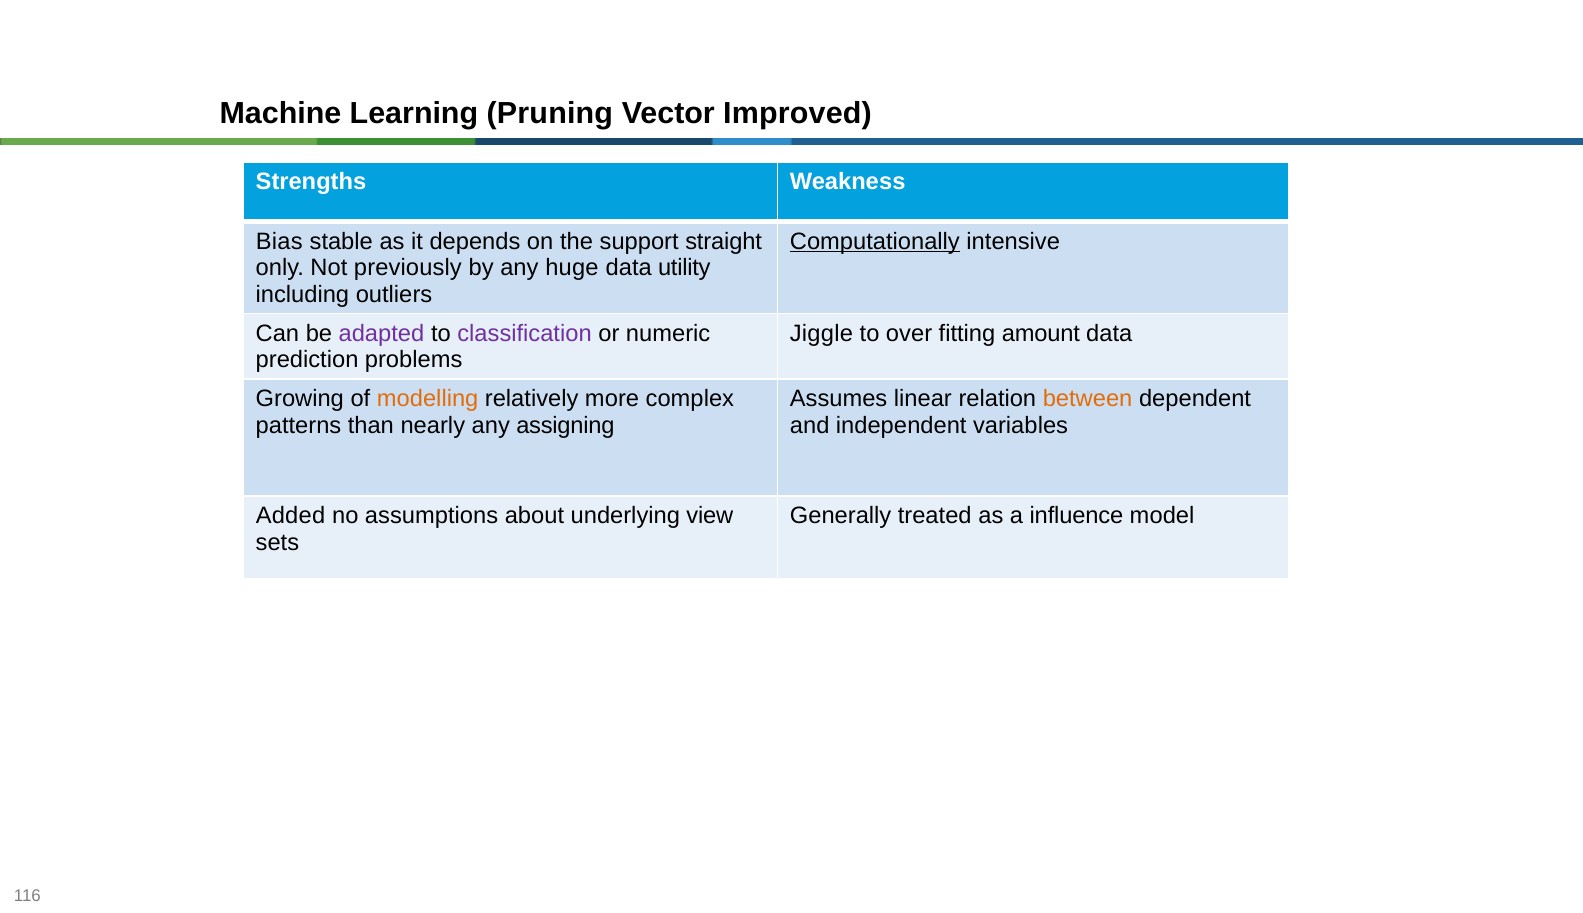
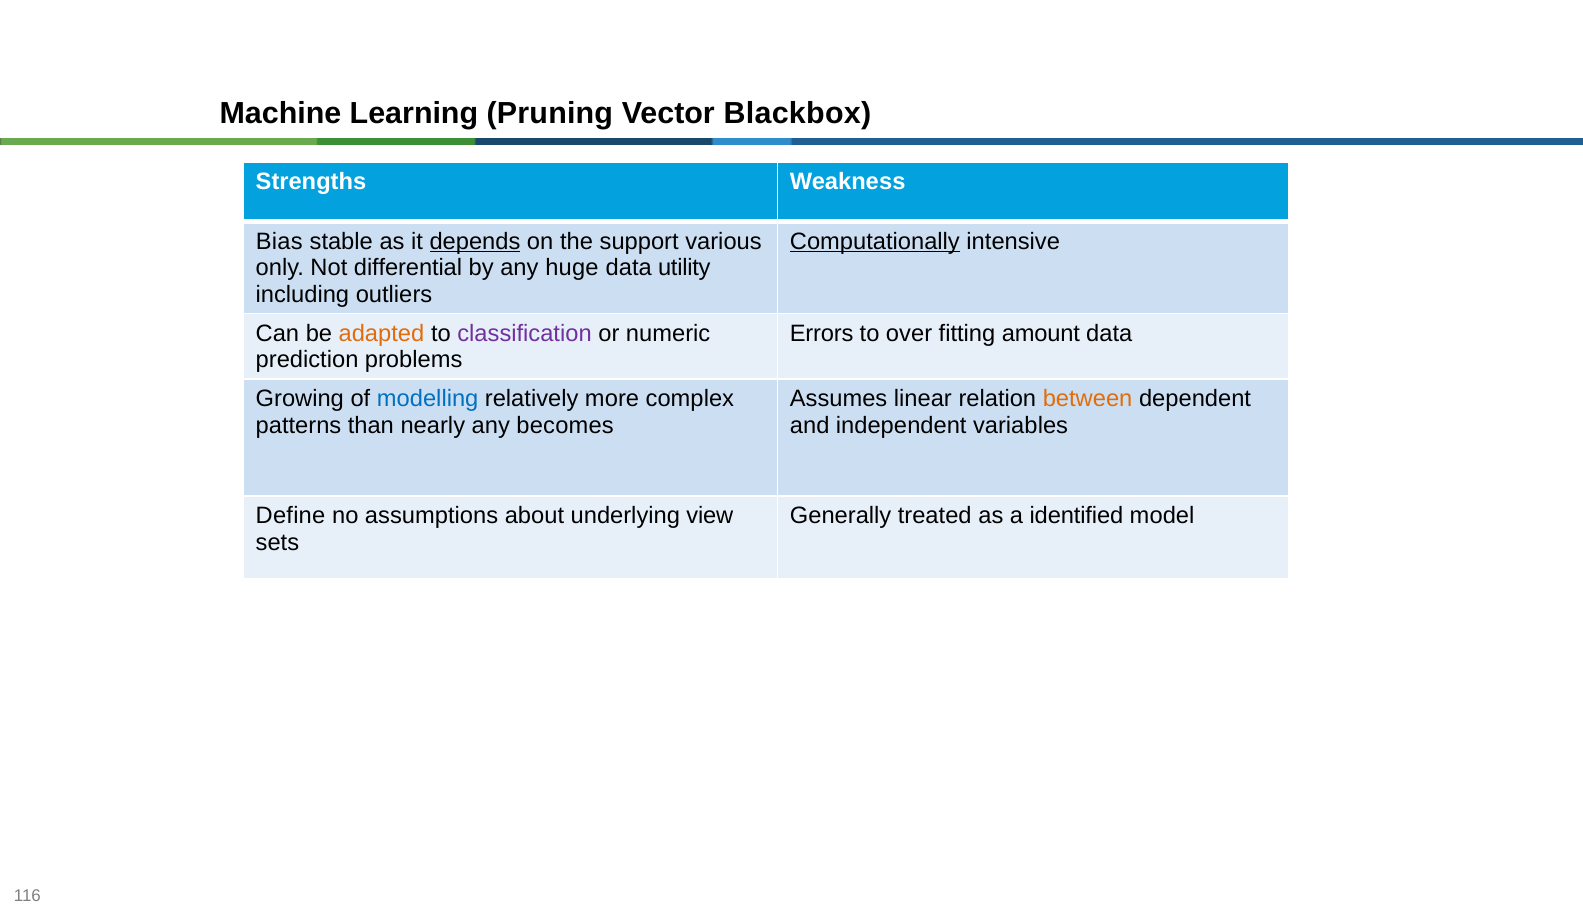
Improved: Improved -> Blackbox (797, 113)
depends underline: none -> present (475, 241)
straight: straight -> various (723, 241)
previously: previously -> differential (408, 268)
adapted colour: purple -> orange (381, 334)
Jiggle: Jiggle -> Errors (822, 334)
modelling colour: orange -> blue (428, 399)
assigning: assigning -> becomes (565, 426)
Added: Added -> Define (291, 516)
influence: influence -> identified (1076, 516)
